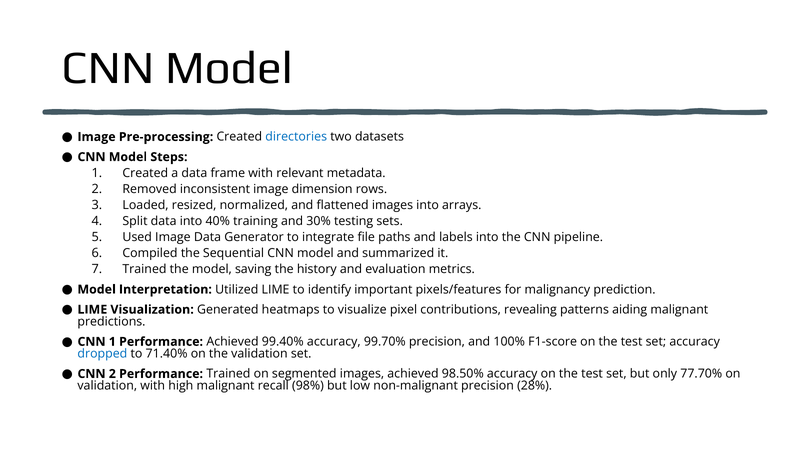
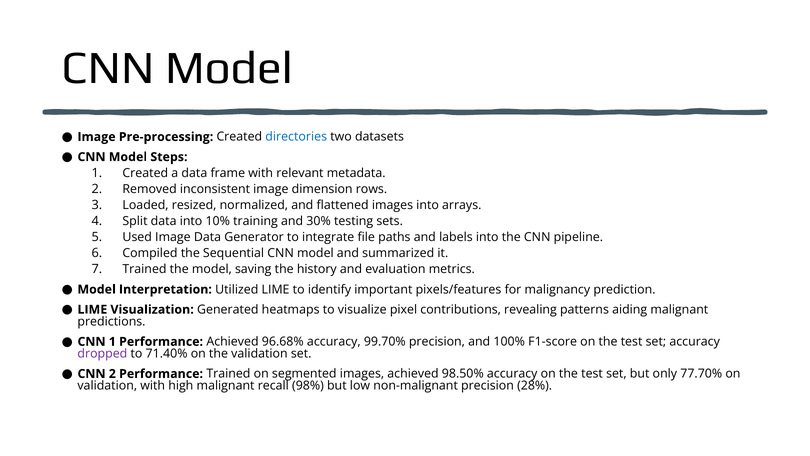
40%: 40% -> 10% (218, 221)
99.40%: 99.40% -> 96.68% (283, 341)
dropped colour: blue -> purple (102, 353)
